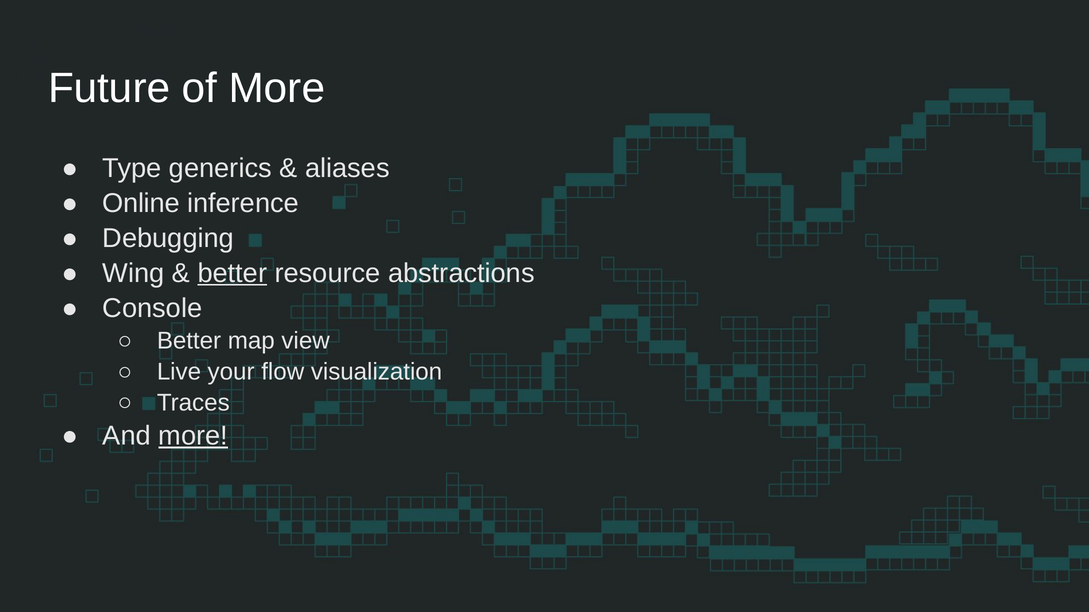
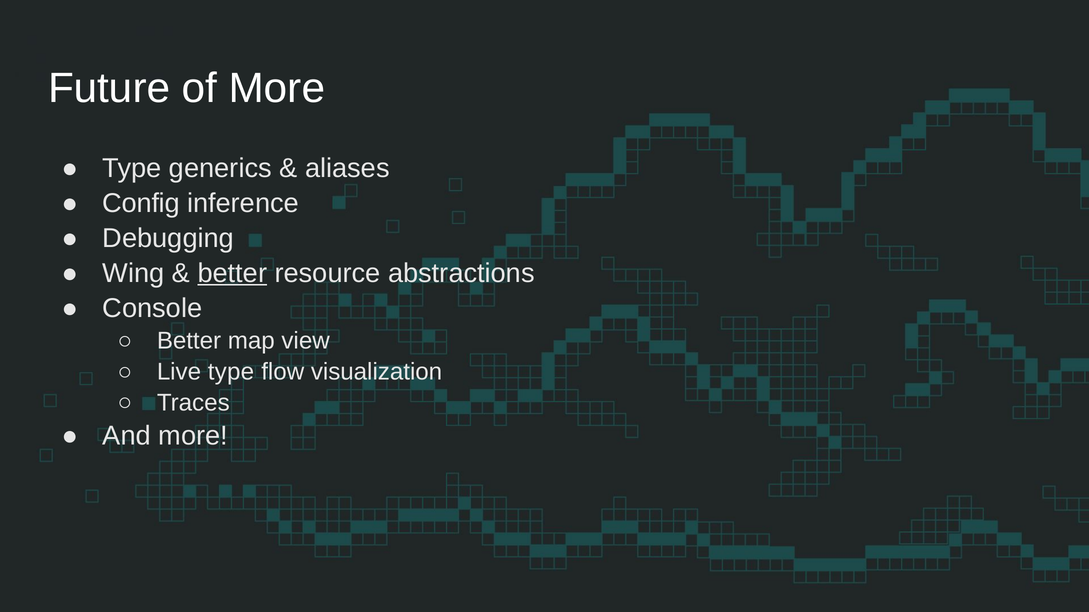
Online: Online -> Config (141, 203)
Live your: your -> type (231, 372)
more underline: present -> none (193, 436)
